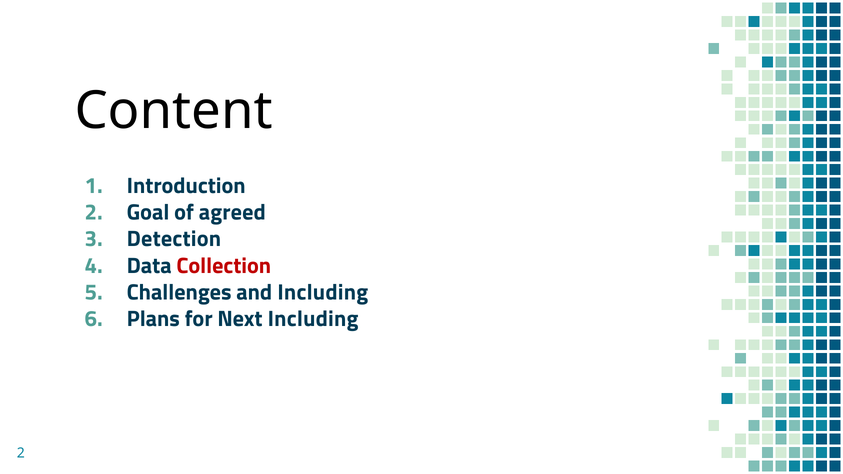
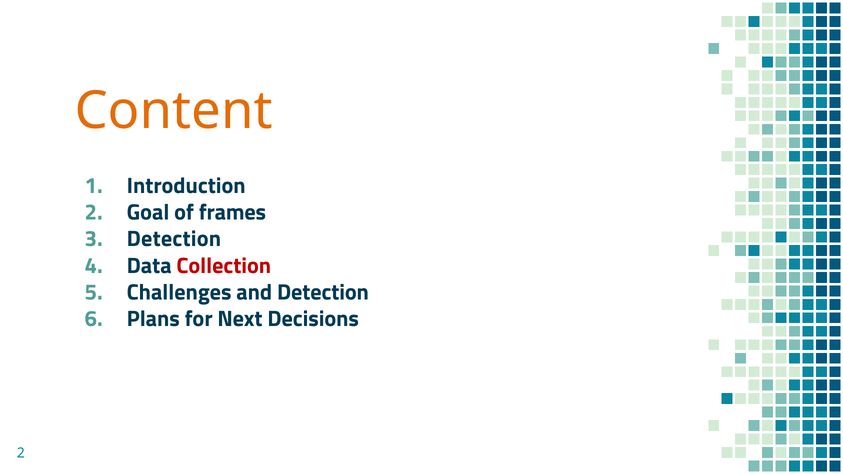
Content colour: black -> orange (174, 111)
agreed: agreed -> frames (232, 213)
and Including: Including -> Detection (323, 293)
Next Including: Including -> Decisions (313, 319)
